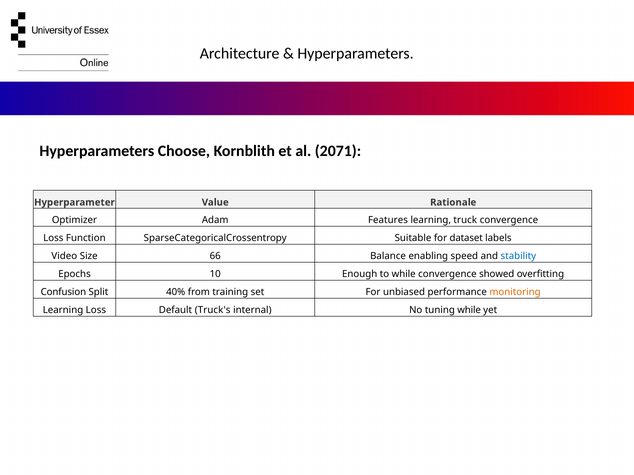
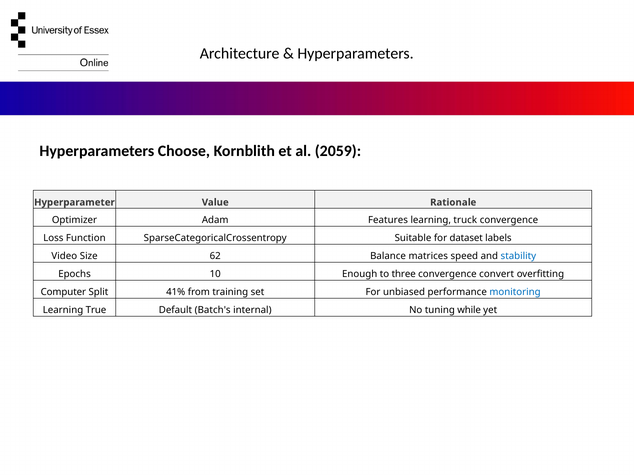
2071: 2071 -> 2059 (338, 151)
66: 66 -> 62 (215, 256)
enabling: enabling -> matrices (428, 256)
to while: while -> three (404, 274)
showed: showed -> convert (497, 274)
Confusion: Confusion -> Computer (63, 292)
40%: 40% -> 41% (176, 292)
monitoring colour: orange -> blue (515, 292)
Learning Loss: Loss -> True (96, 310)
Truck's: Truck's -> Batch's (213, 310)
